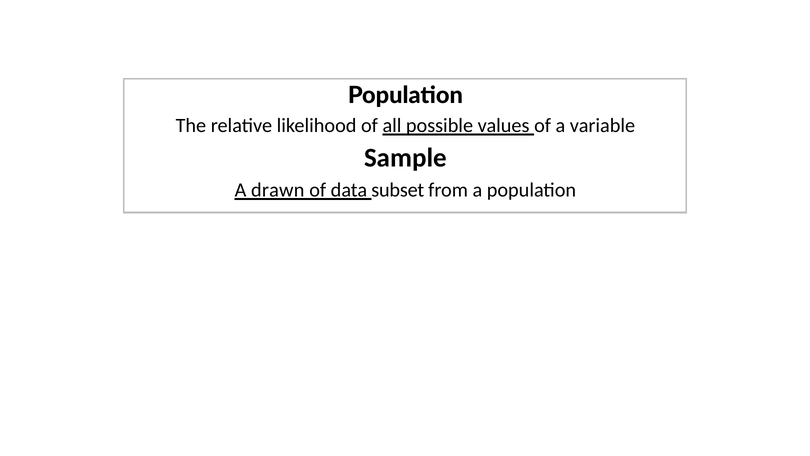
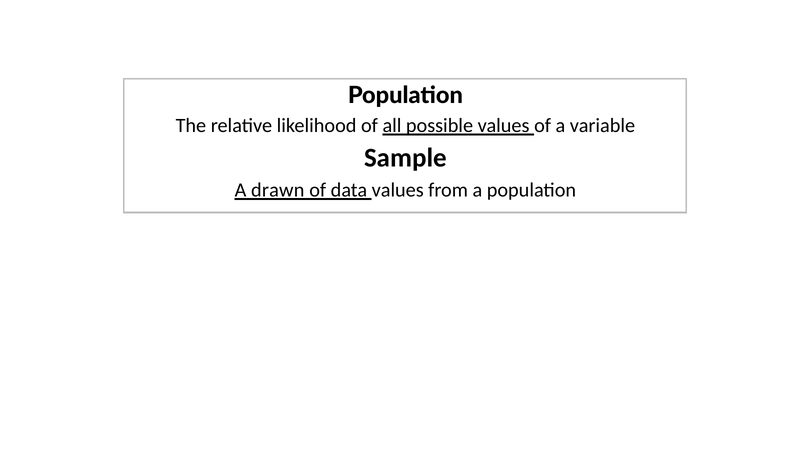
data subset: subset -> values (398, 190)
